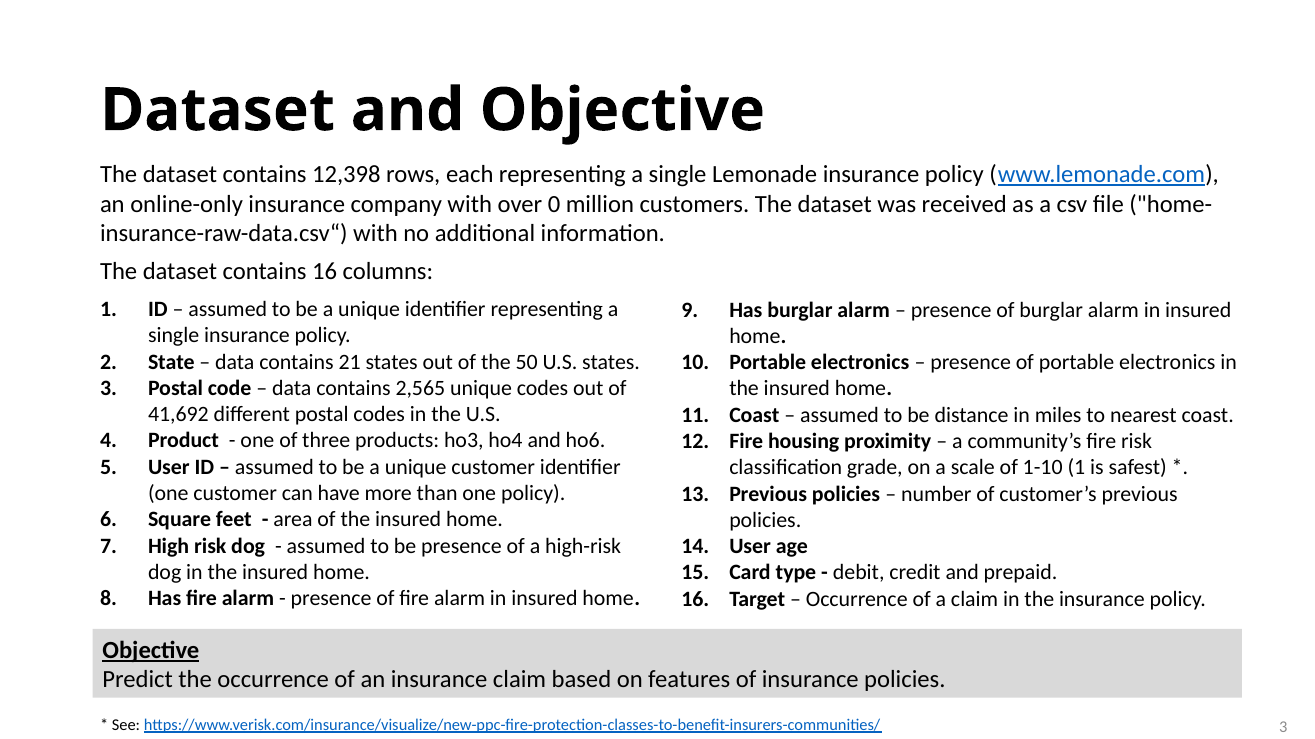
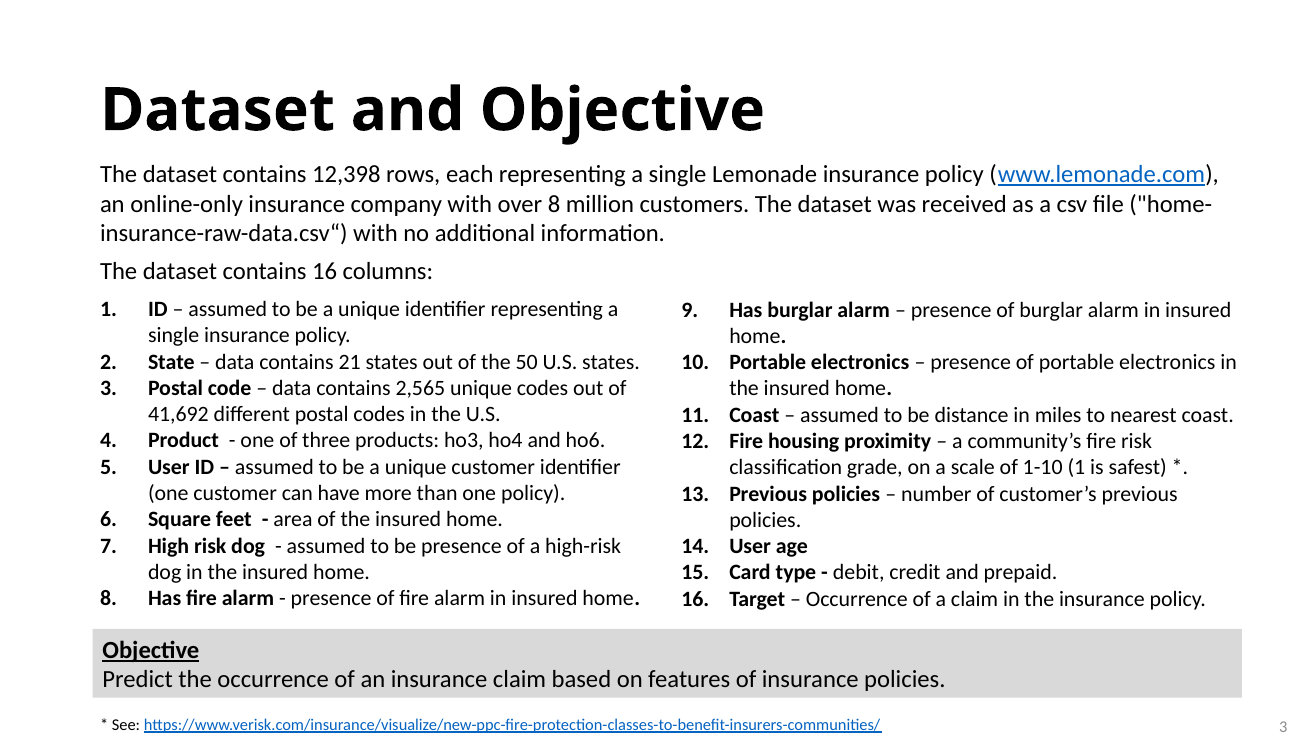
over 0: 0 -> 8 (554, 204)
